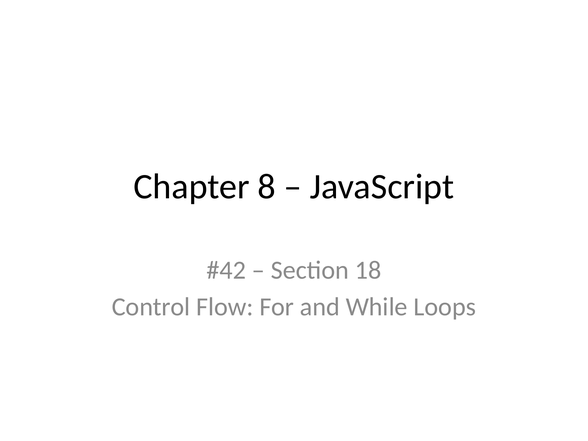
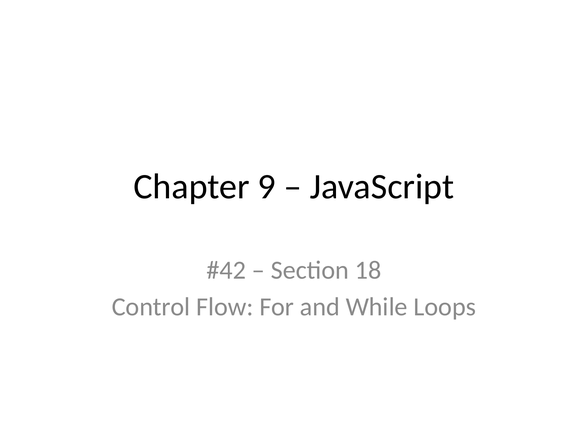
8: 8 -> 9 (267, 187)
